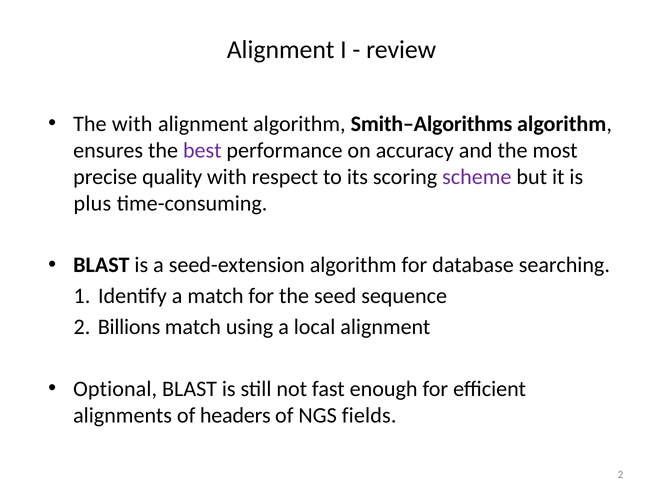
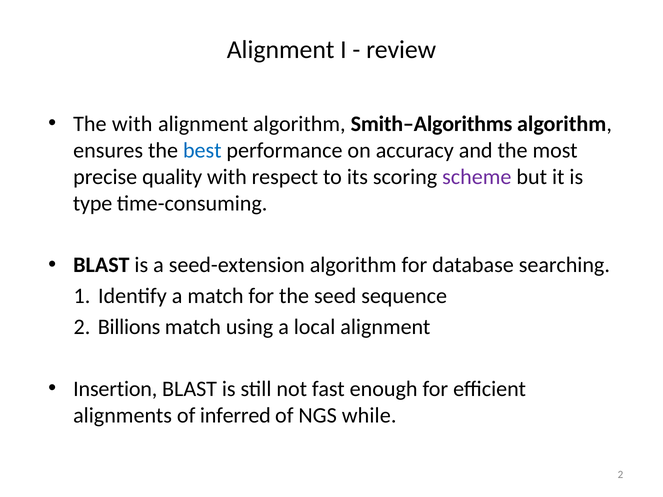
best colour: purple -> blue (202, 150)
plus: plus -> type (93, 203)
Optional: Optional -> Insertion (115, 389)
headers: headers -> inferred (235, 415)
fields: fields -> while (369, 415)
